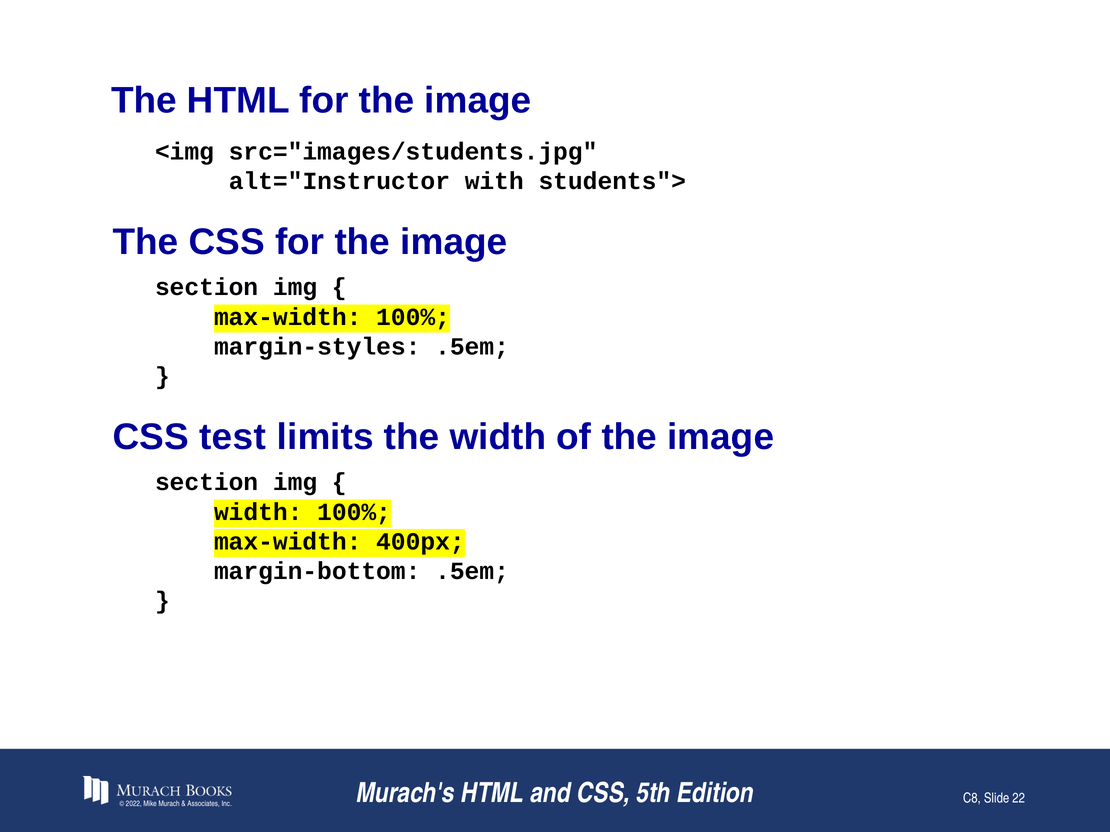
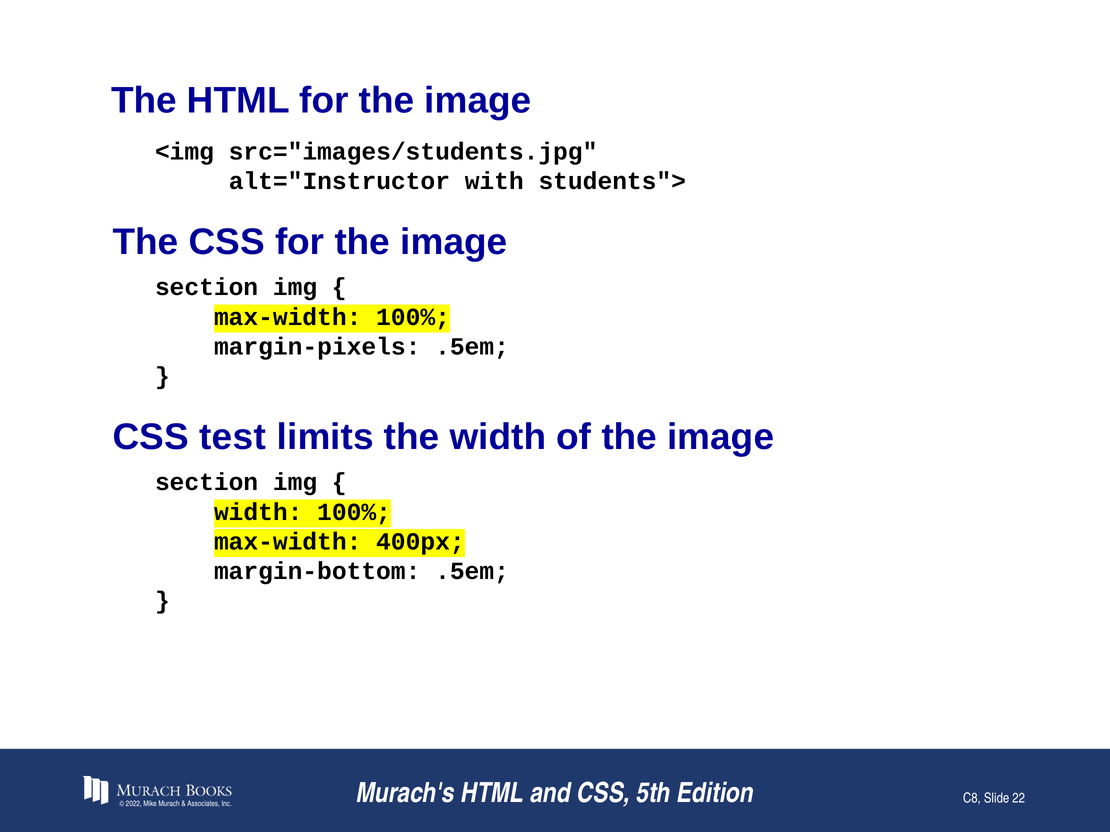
margin-styles: margin-styles -> margin-pixels (317, 347)
